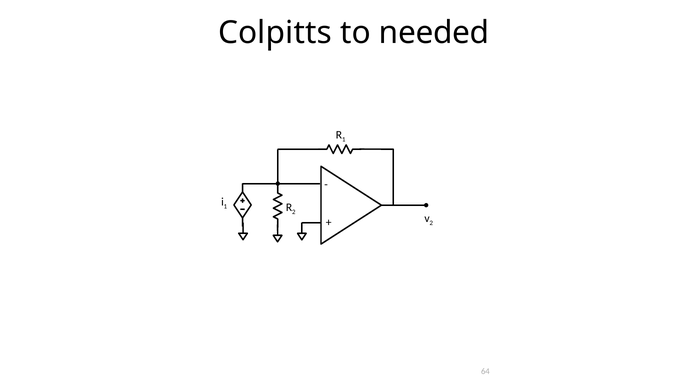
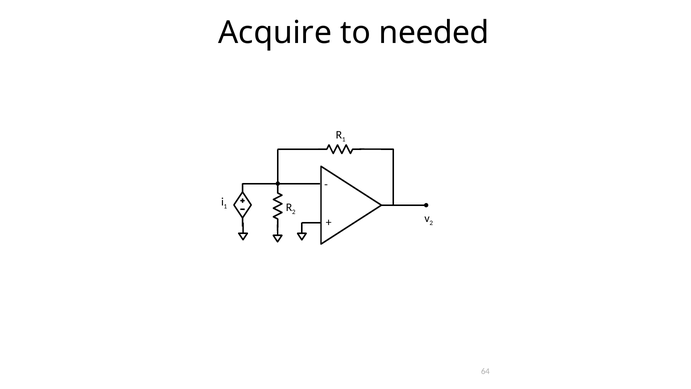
Colpitts: Colpitts -> Acquire (275, 33)
